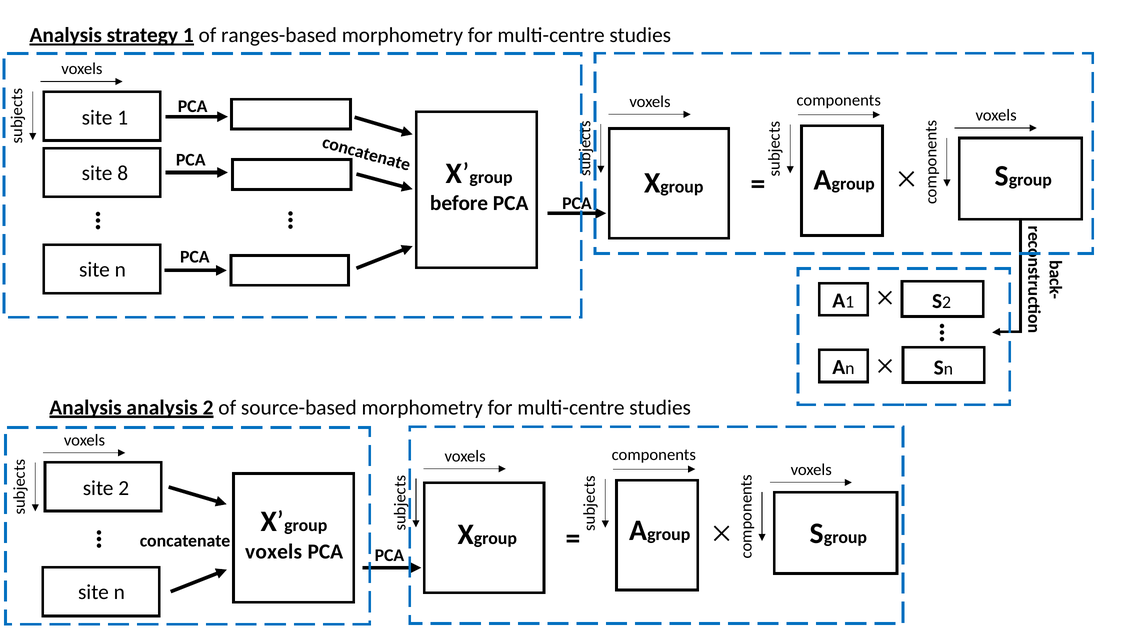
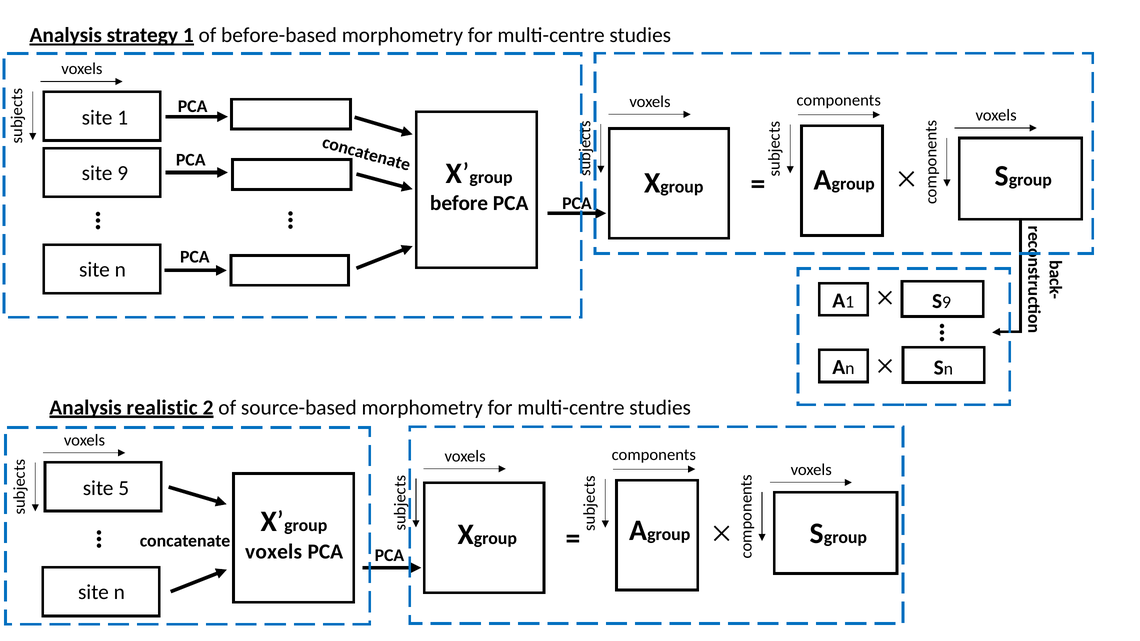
ranges-based: ranges-based -> before-based (279, 35)
site 8: 8 -> 9 (123, 173)
2: 2 -> 9 (947, 303)
Analysis analysis: analysis -> realistic (162, 408)
site 2: 2 -> 5 (124, 489)
